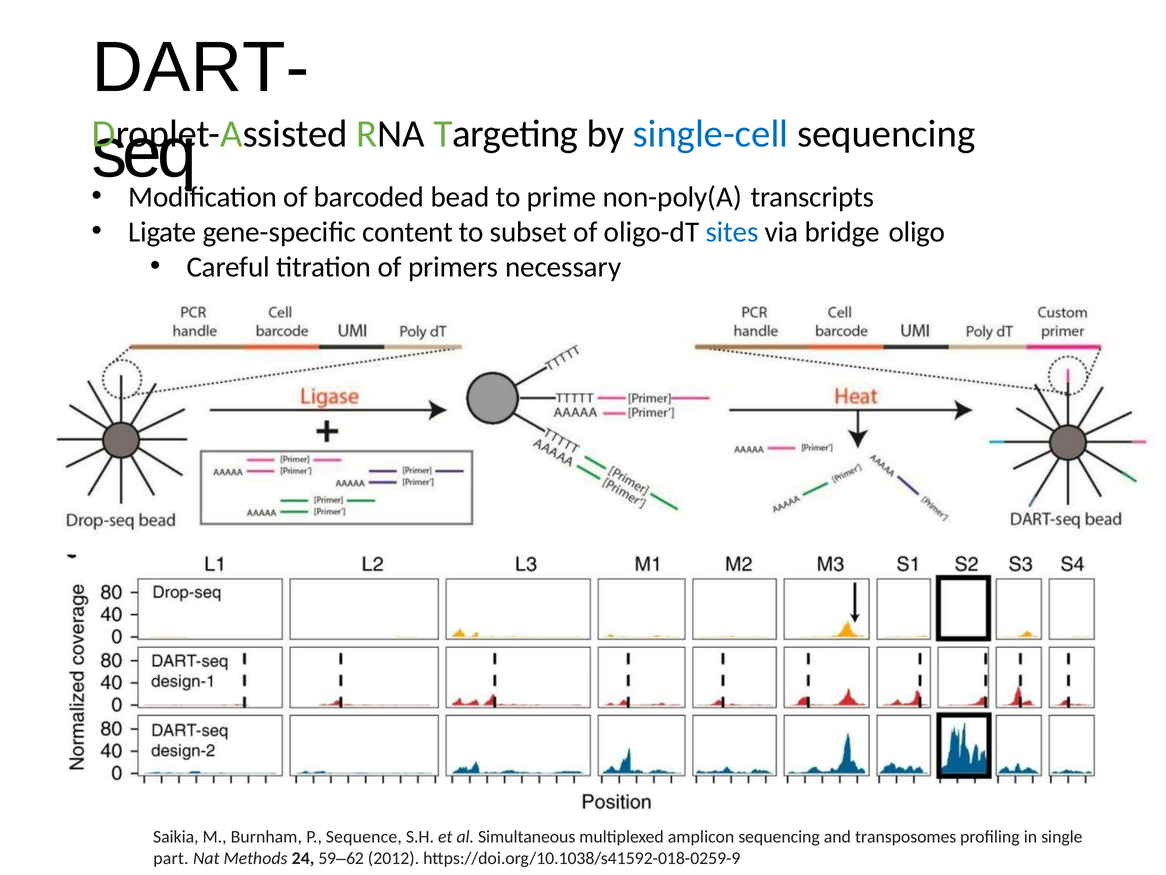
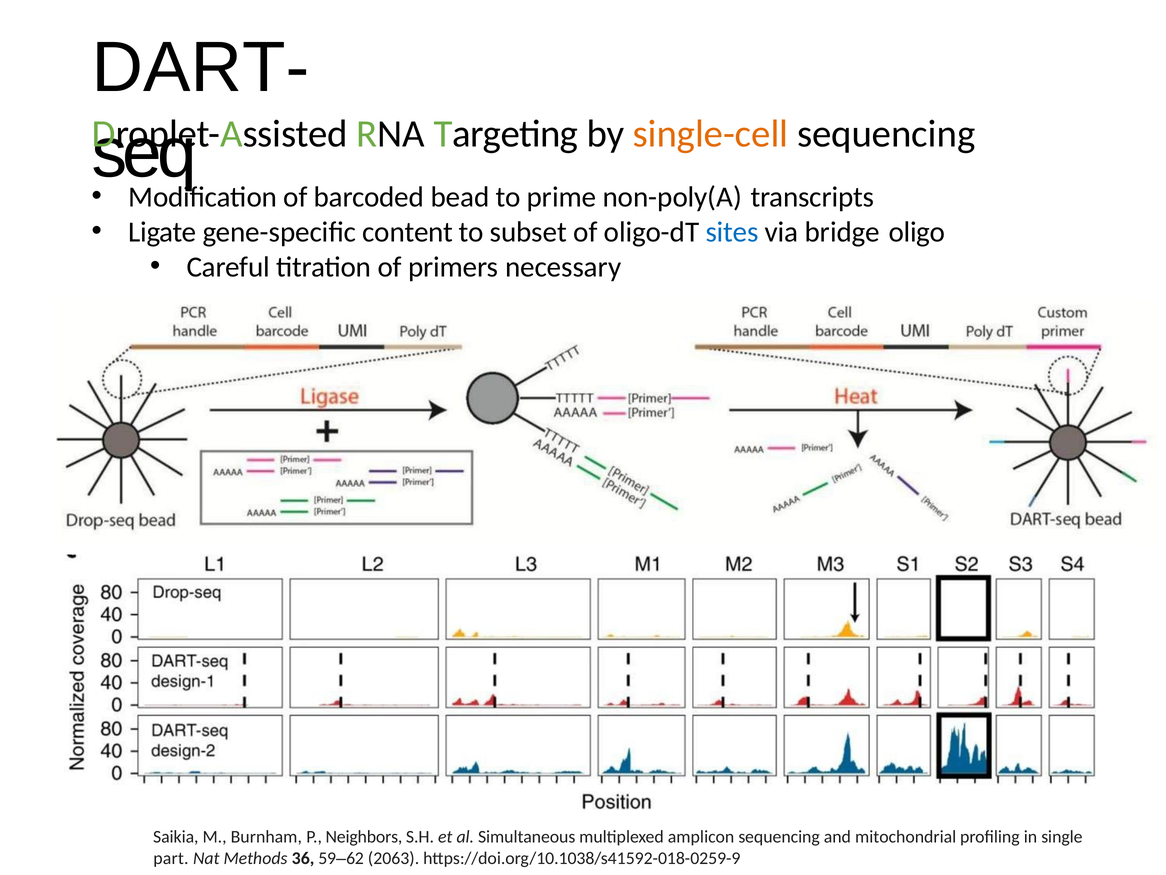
single-cell colour: blue -> orange (710, 134)
Sequence: Sequence -> Neighbors (364, 836)
transposomes: transposomes -> mitochondrial (906, 836)
24: 24 -> 36 (303, 858)
2012: 2012 -> 2063 (394, 858)
